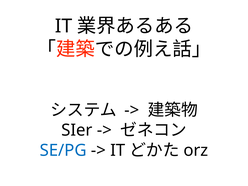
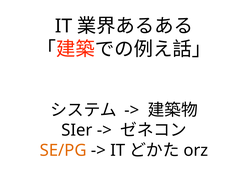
SE/PG colour: blue -> orange (63, 150)
